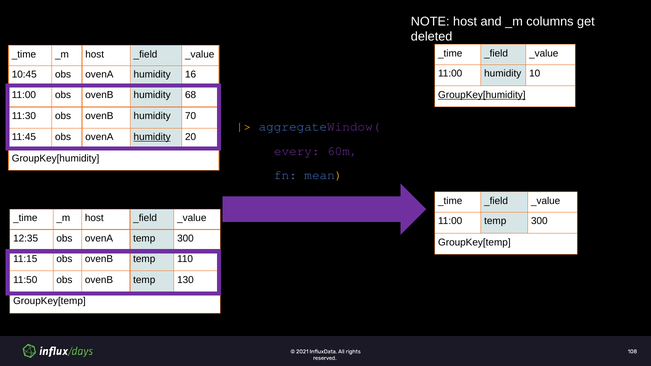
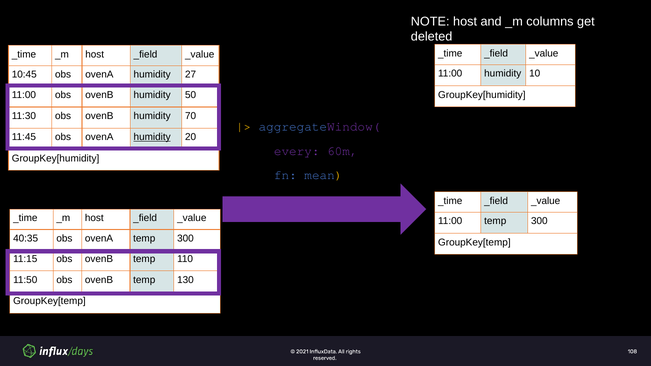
16: 16 -> 27 (191, 75)
GroupKey[humidity underline: present -> none (482, 95)
68: 68 -> 50 (191, 95)
12:35: 12:35 -> 40:35 (26, 239)
